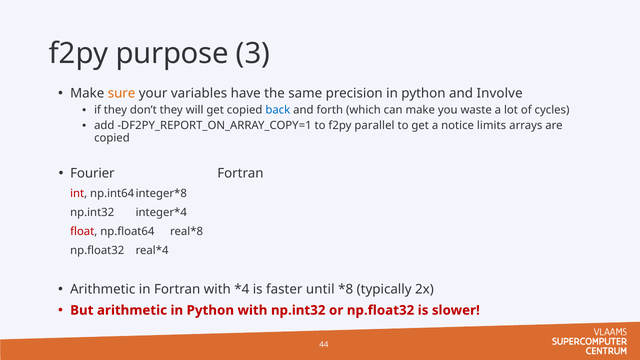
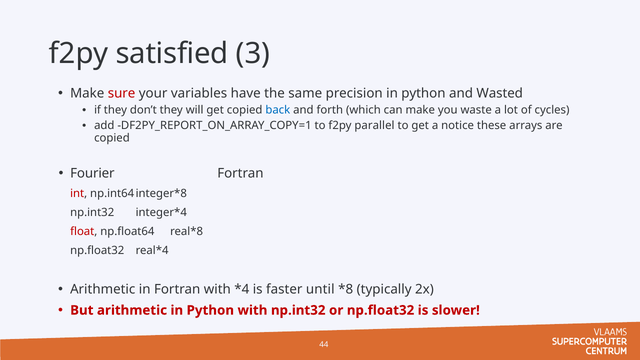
purpose: purpose -> satisfied (172, 54)
sure colour: orange -> red (122, 94)
Involve: Involve -> Wasted (500, 94)
limits: limits -> these (492, 126)
